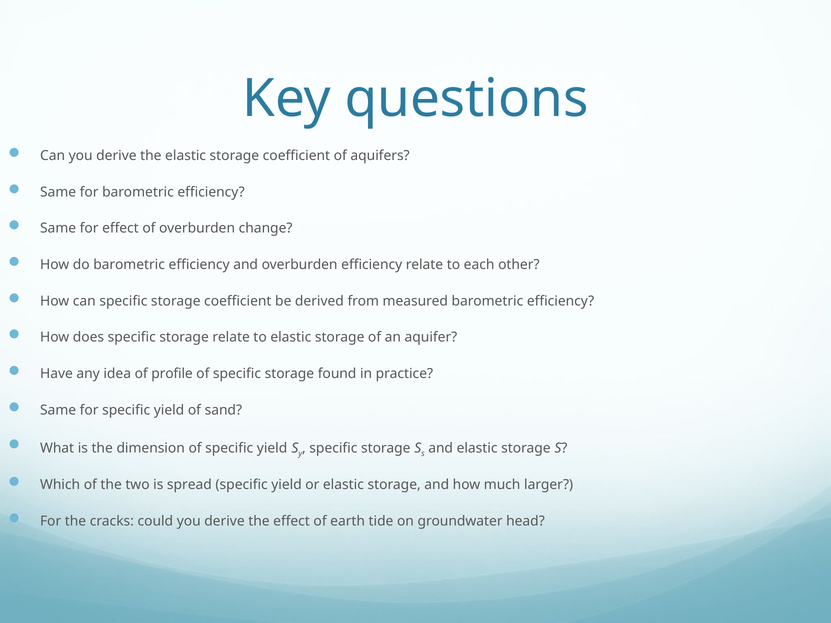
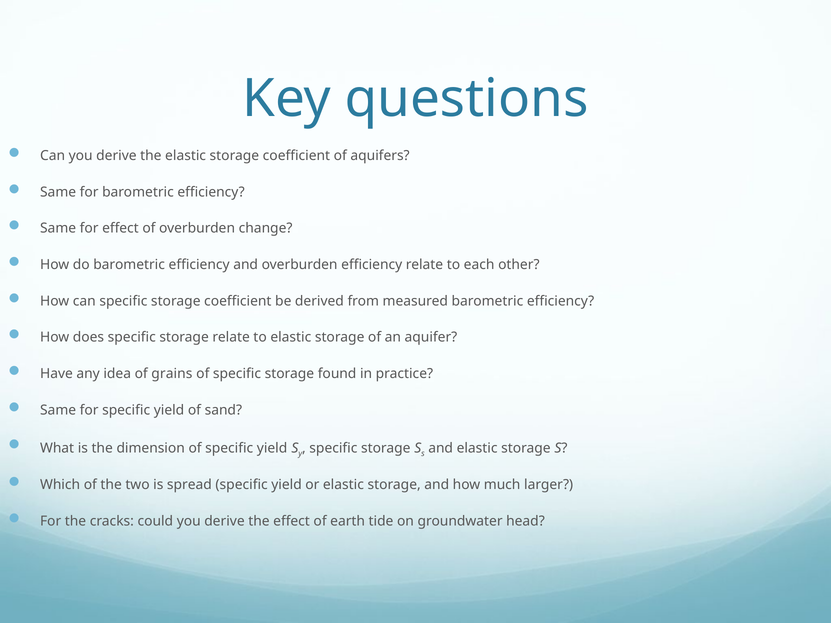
profile: profile -> grains (172, 374)
